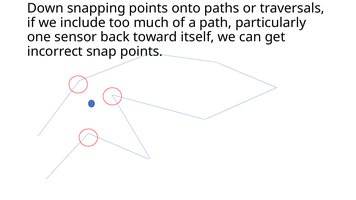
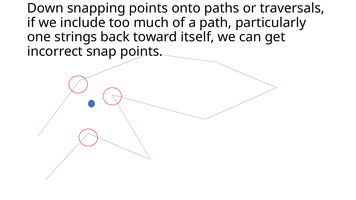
sensor: sensor -> strings (76, 37)
